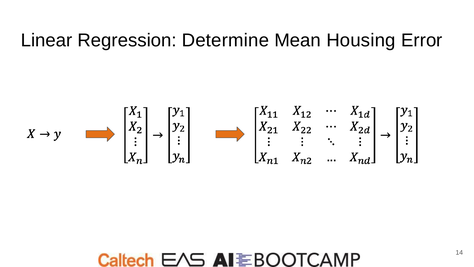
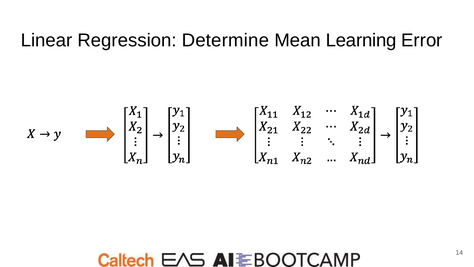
Housing: Housing -> Learning (361, 40)
